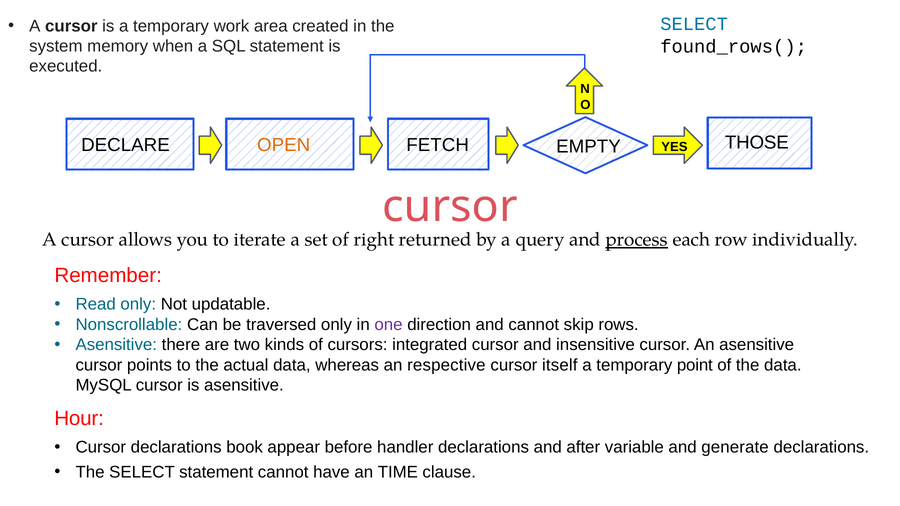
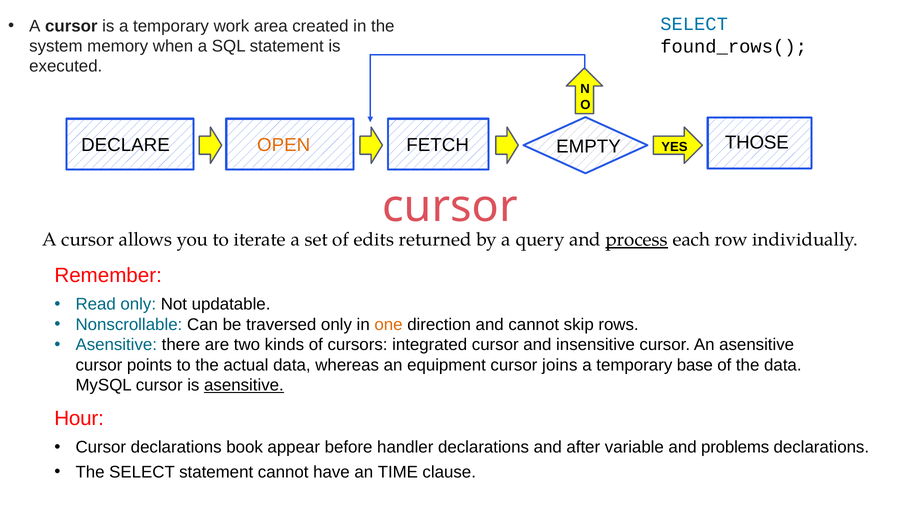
right: right -> edits (374, 240)
one colour: purple -> orange (389, 325)
respective: respective -> equipment (446, 365)
itself: itself -> joins (560, 365)
point: point -> base (695, 365)
asensitive underline: none -> present (244, 386)
generate: generate -> problems (735, 448)
